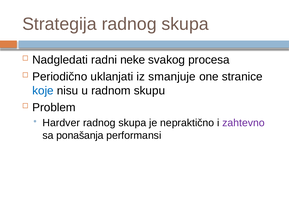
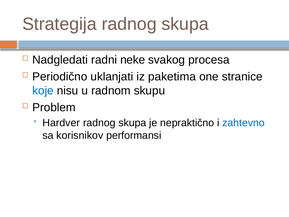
smanjuje: smanjuje -> paketima (172, 77)
zahtevno colour: purple -> blue (243, 123)
ponašanja: ponašanja -> korisnikov (80, 135)
